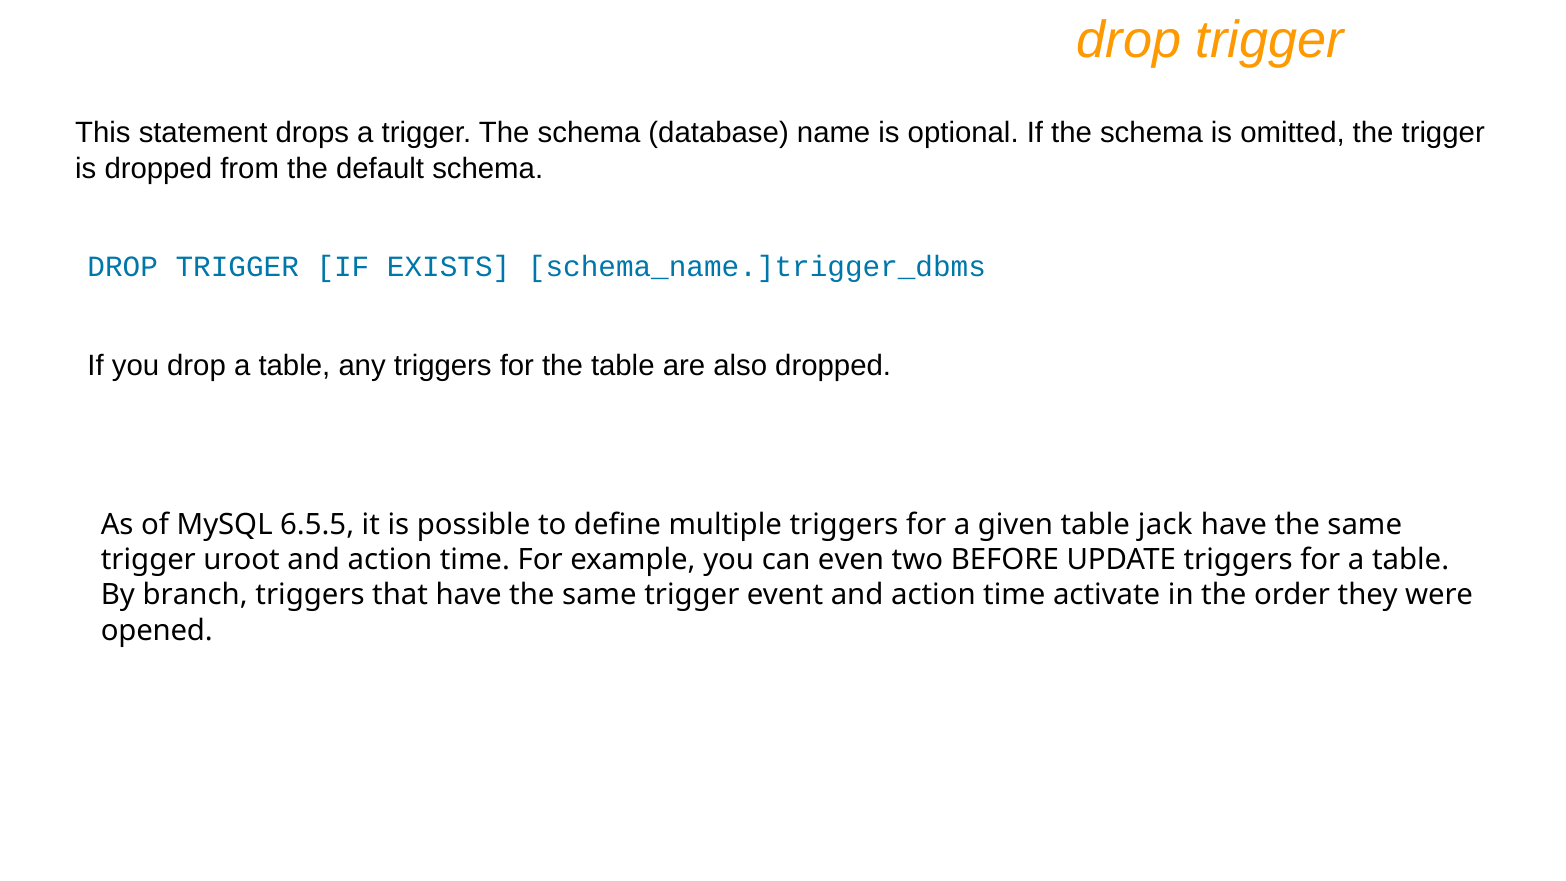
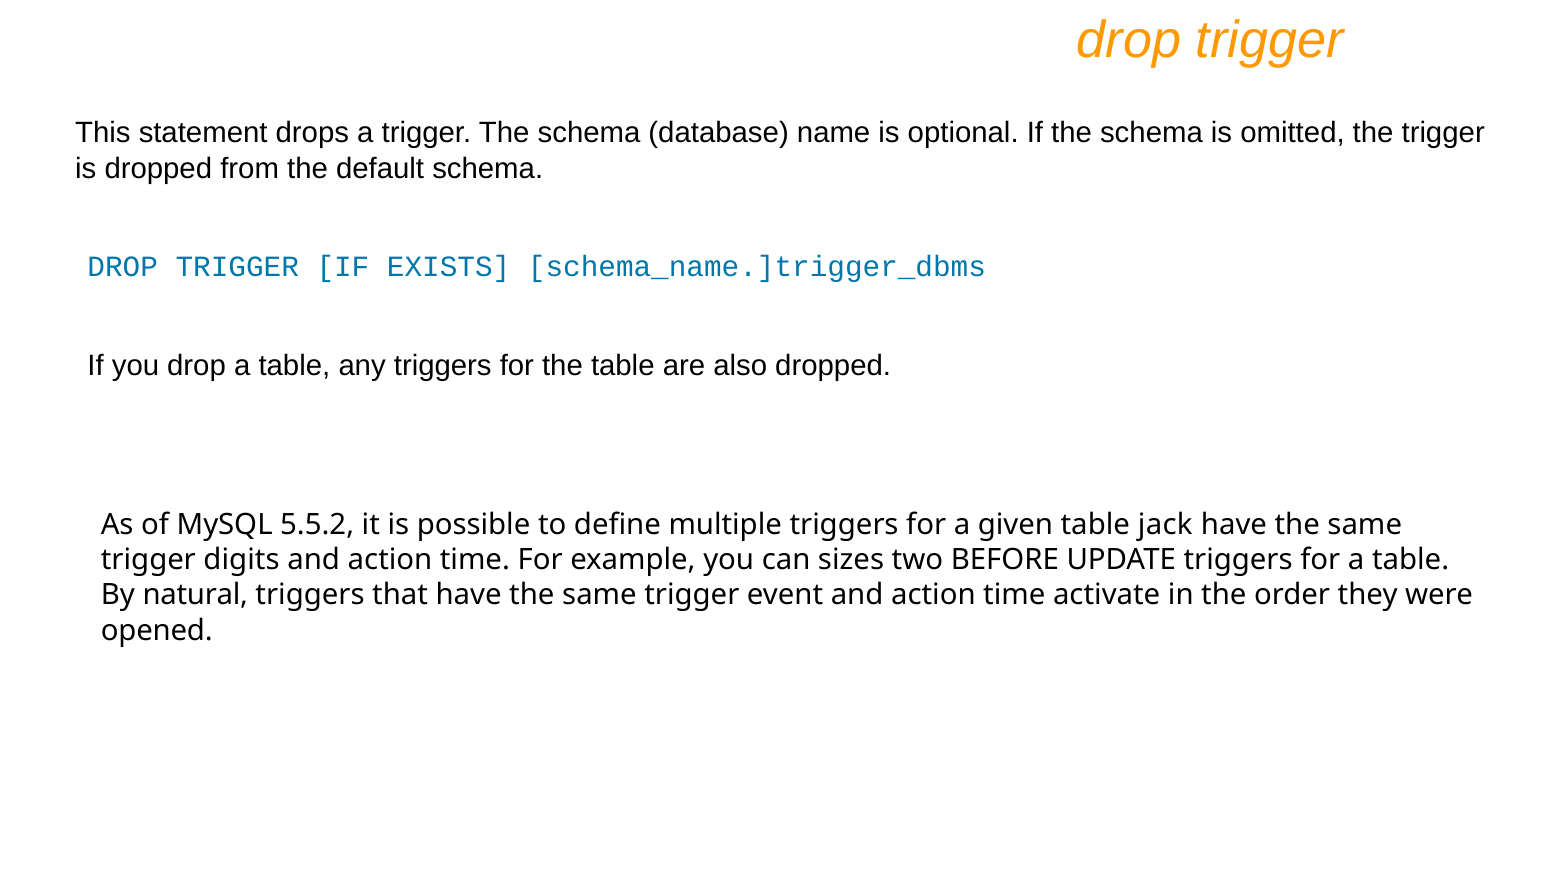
6.5.5: 6.5.5 -> 5.5.2 (317, 525)
uroot: uroot -> digits (242, 560)
even: even -> sizes (851, 560)
branch: branch -> natural (195, 595)
